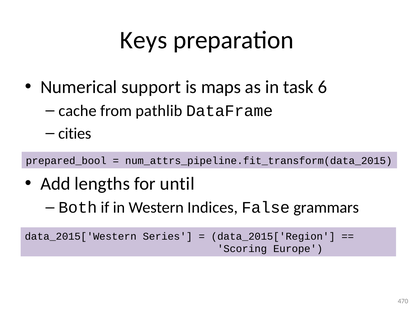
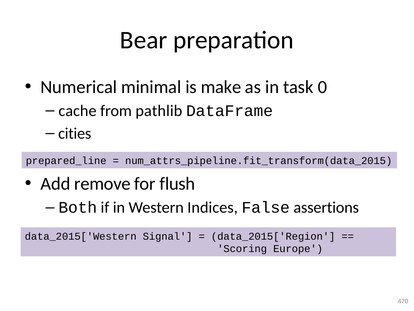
Keys: Keys -> Bear (144, 40)
support: support -> minimal (151, 87)
maps: maps -> make (221, 87)
6: 6 -> 0 (322, 87)
prepared_bool: prepared_bool -> prepared_line (66, 161)
lengths: lengths -> remove (102, 184)
until: until -> flush (177, 184)
grammars: grammars -> assertions (326, 207)
Series: Series -> Signal (168, 236)
